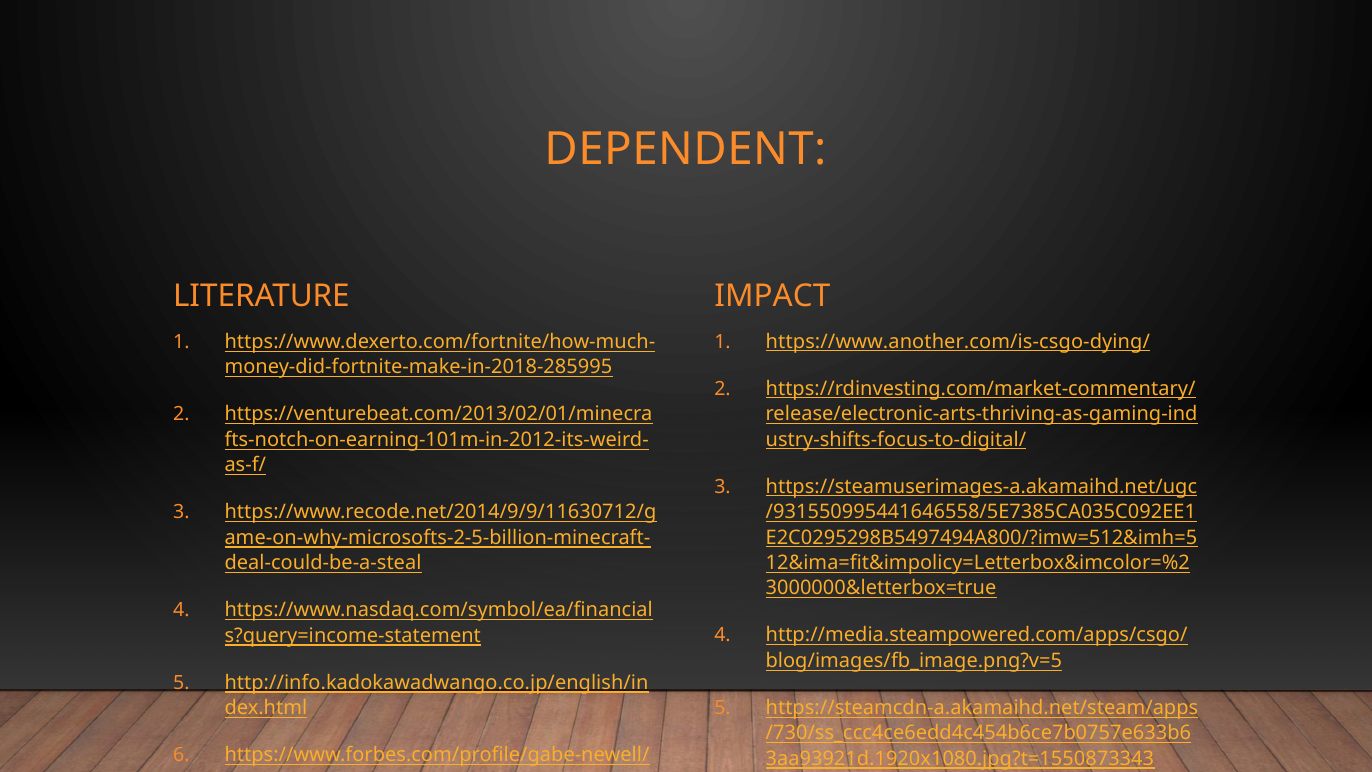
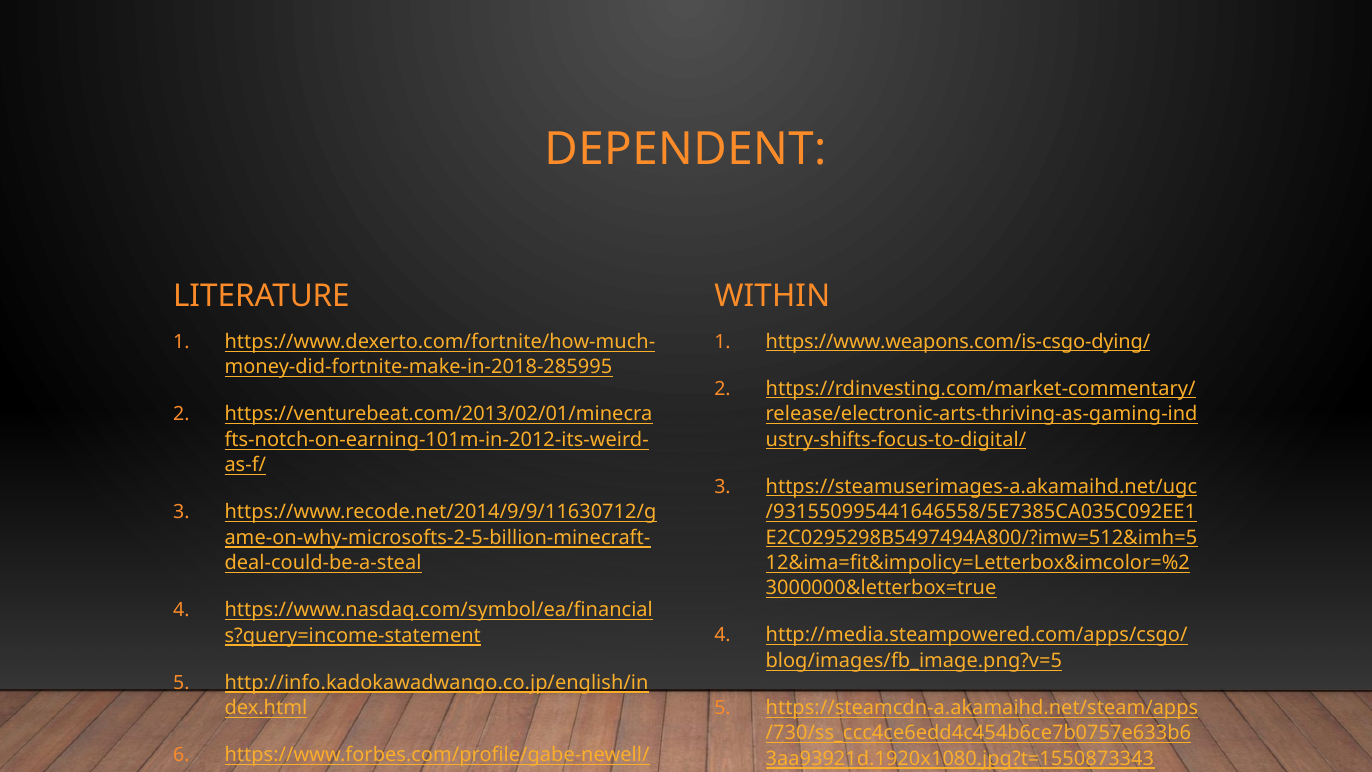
IMPACT: IMPACT -> WITHIN (772, 296)
https://www.another.com/is-csgo-dying/: https://www.another.com/is-csgo-dying/ -> https://www.weapons.com/is-csgo-dying/ (958, 341)
